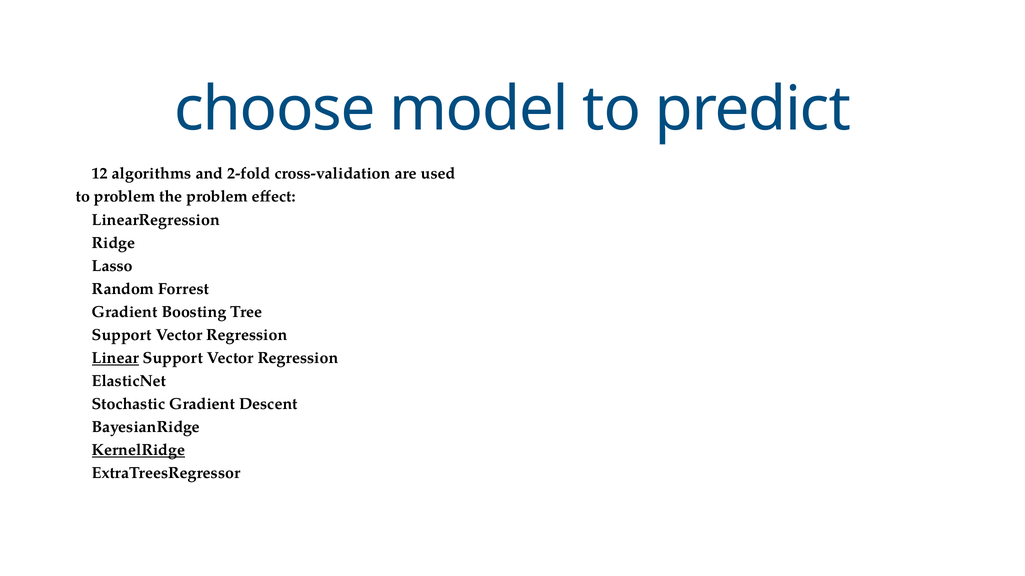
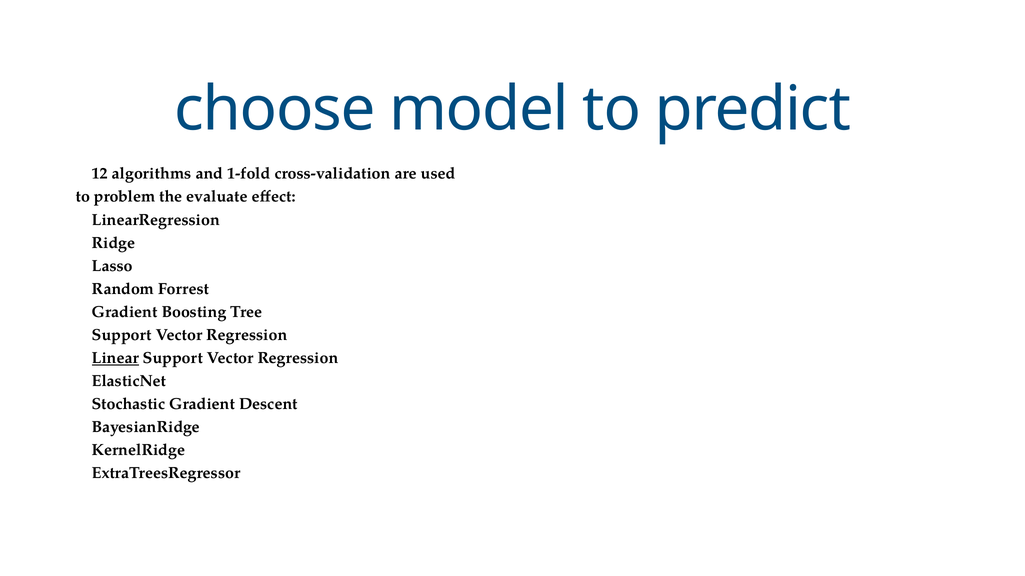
2-fold: 2-fold -> 1-fold (249, 174)
the problem: problem -> evaluate (217, 197)
KernelRidge underline: present -> none (138, 451)
